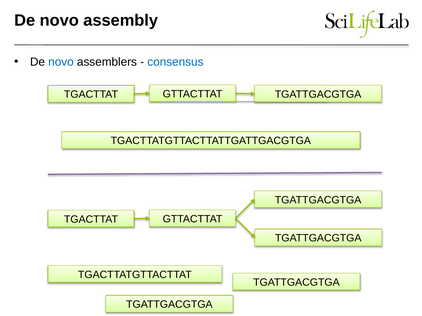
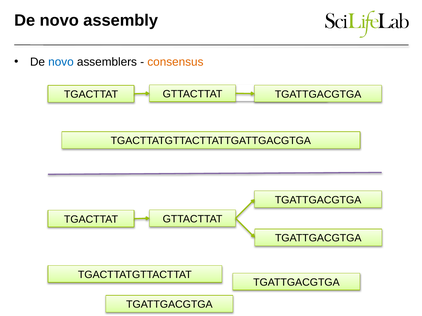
consensus colour: blue -> orange (175, 62)
